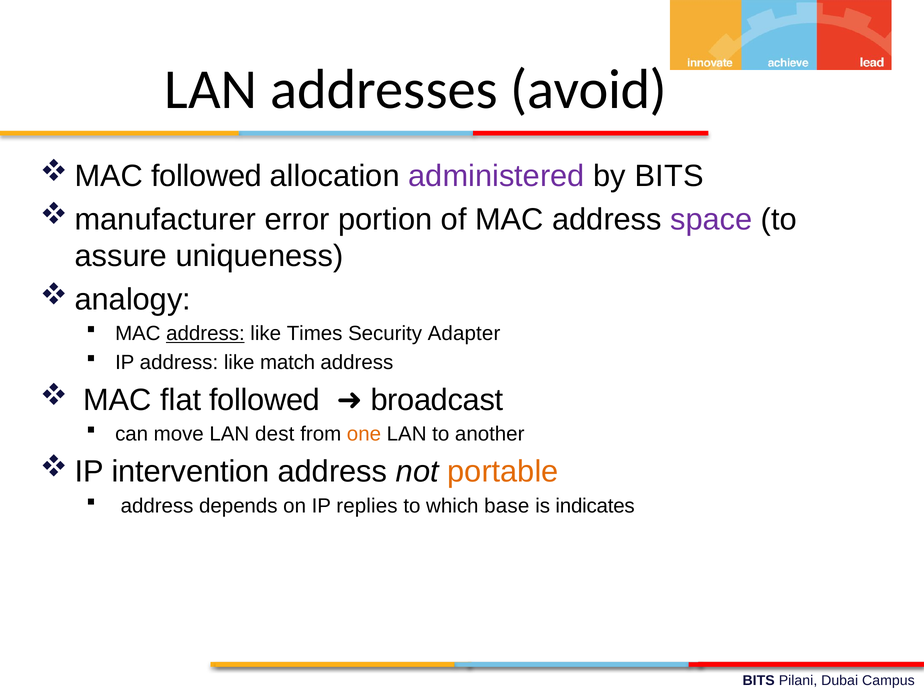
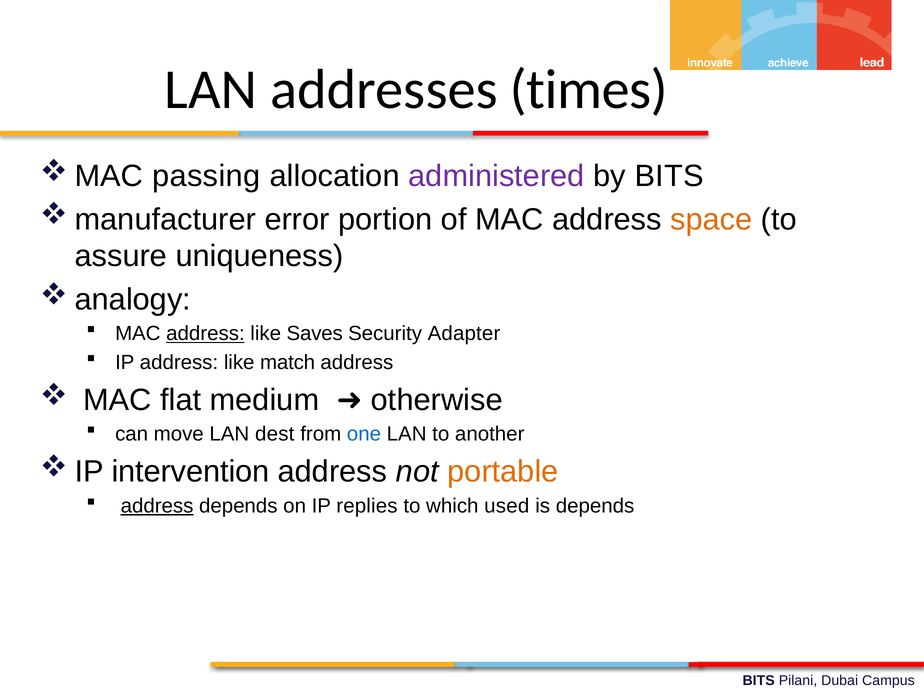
avoid: avoid -> times (589, 89)
followed: followed -> passing (206, 176)
space colour: purple -> orange (711, 219)
Times: Times -> Saves (315, 334)
flat followed: followed -> medium (264, 400)
broadcast: broadcast -> otherwise (437, 400)
one colour: orange -> blue (364, 434)
address underline: none -> present (157, 506)
base: base -> used (507, 506)
is indicates: indicates -> depends (595, 506)
